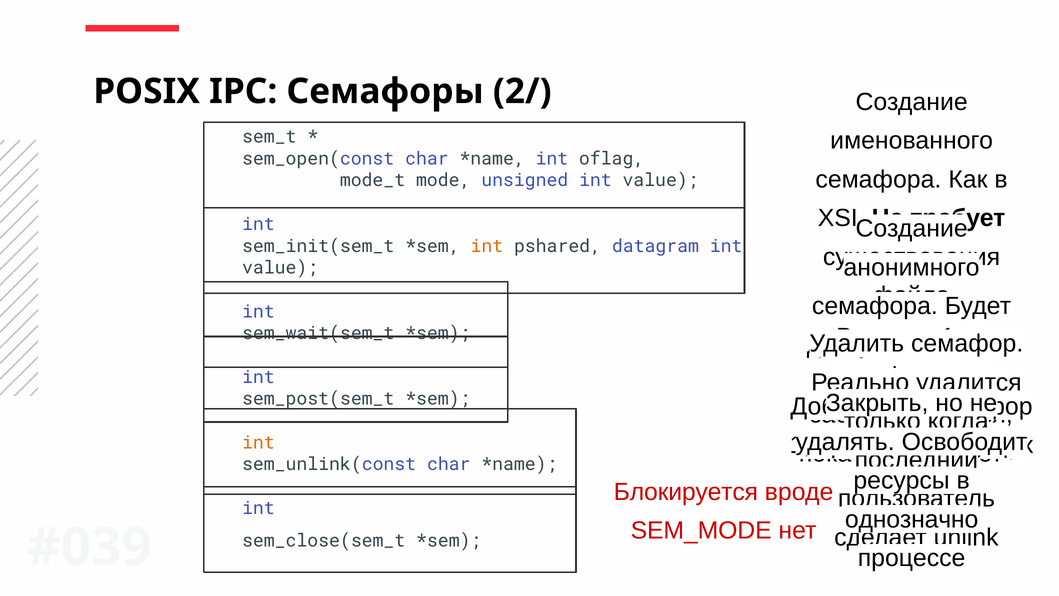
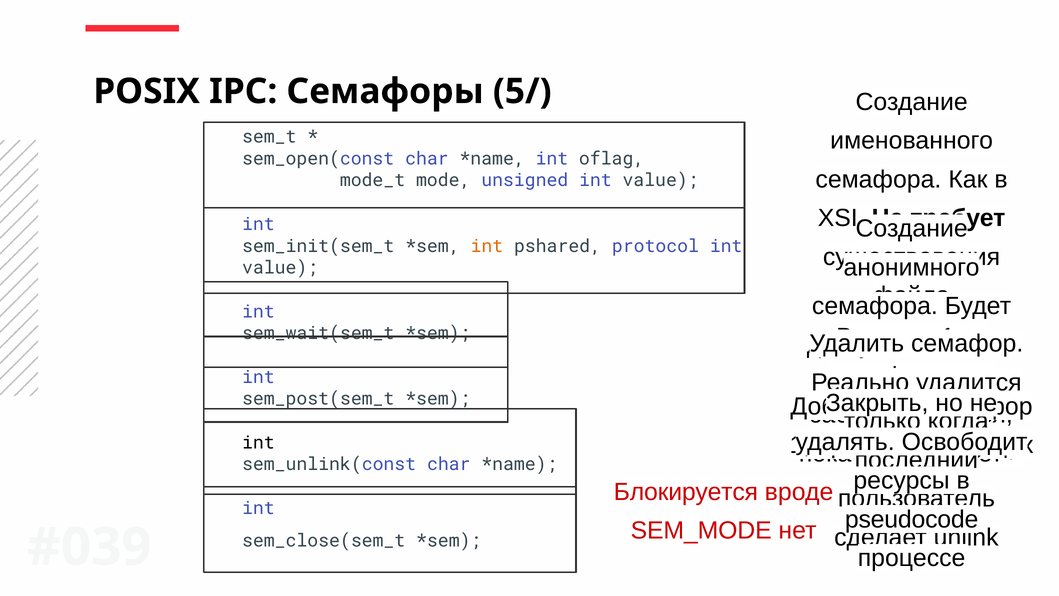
2/: 2/ -> 5/ (522, 91)
datagram: datagram -> protocol (655, 246)
int colour: orange -> black (258, 442)
однозначно: однозначно -> pseudocode (912, 519)
